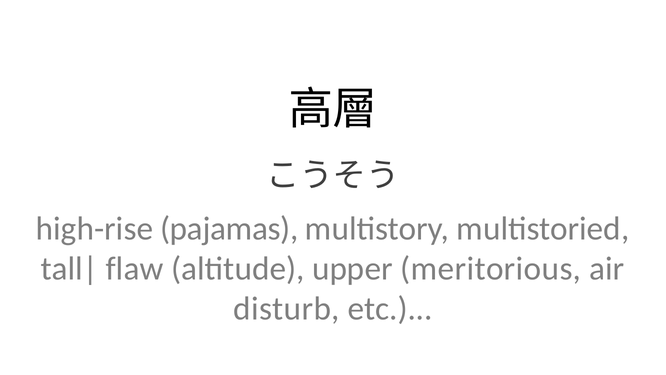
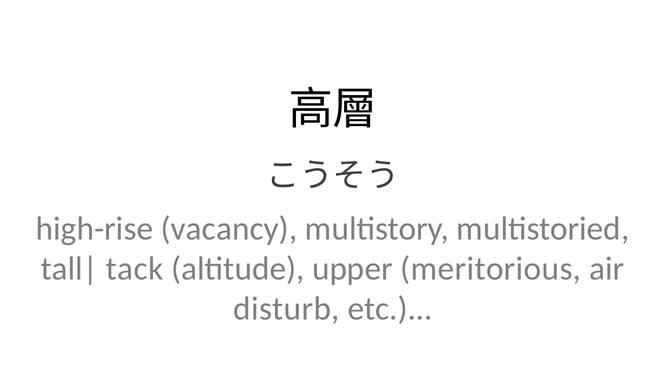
pajamas: pajamas -> vacancy (229, 229)
flaw: flaw -> tack (135, 269)
